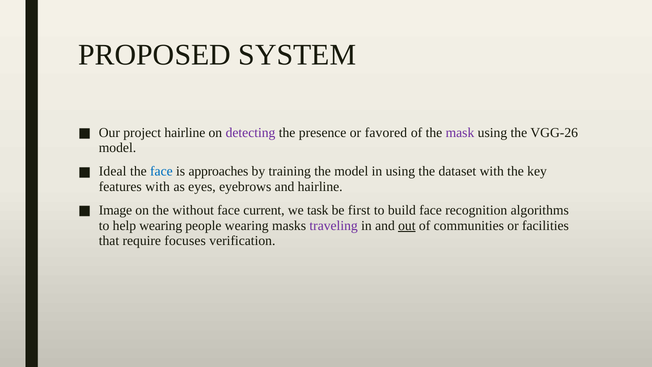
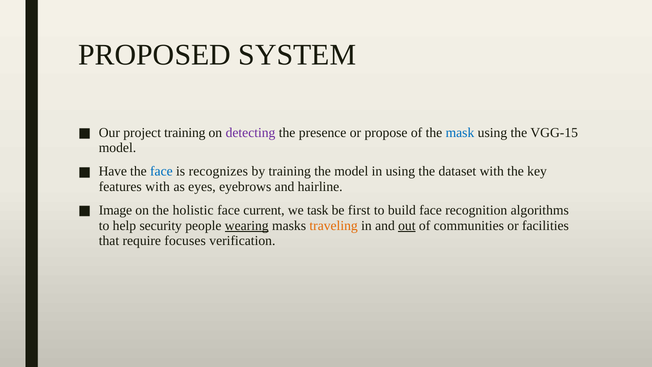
project hairline: hairline -> training (185, 132)
favored: favored -> propose (386, 132)
mask colour: purple -> blue (460, 132)
VGG-26: VGG-26 -> VGG-15 (554, 132)
Ideal: Ideal -> Have (113, 171)
approaches: approaches -> recognizes (218, 171)
without: without -> holistic (193, 210)
help wearing: wearing -> security (161, 225)
wearing underline: none -> present (247, 225)
traveling colour: purple -> orange (334, 225)
